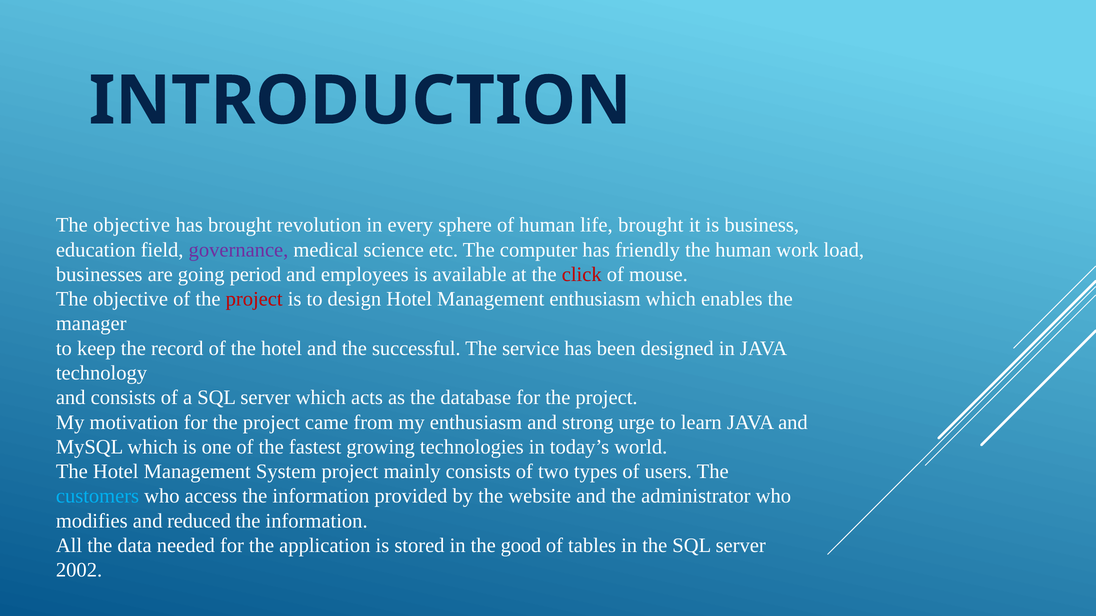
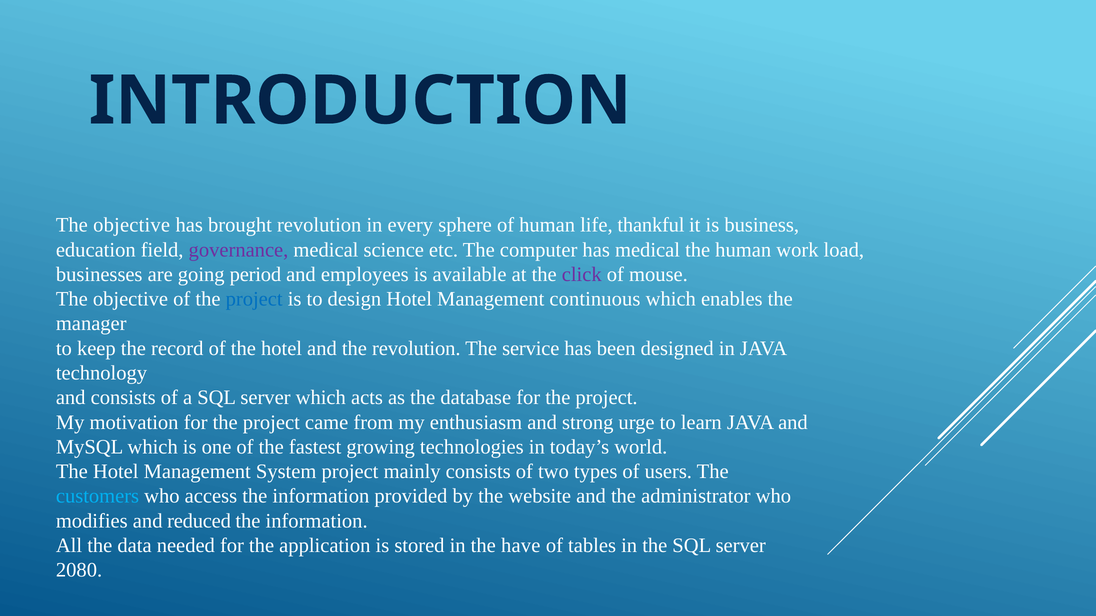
life brought: brought -> thankful (651, 225)
has friendly: friendly -> medical (648, 250)
click colour: red -> purple (582, 275)
project colour: red -> blue (254, 299)
Management enthusiasm: enthusiasm -> continuous (595, 299)
the successful: successful -> revolution (416, 349)
good: good -> have (521, 546)
2002: 2002 -> 2080 (79, 571)
